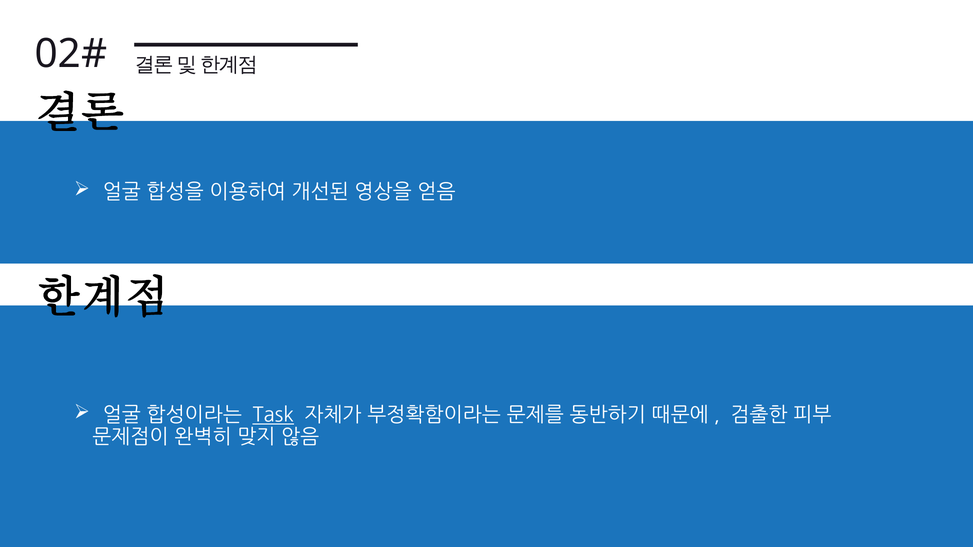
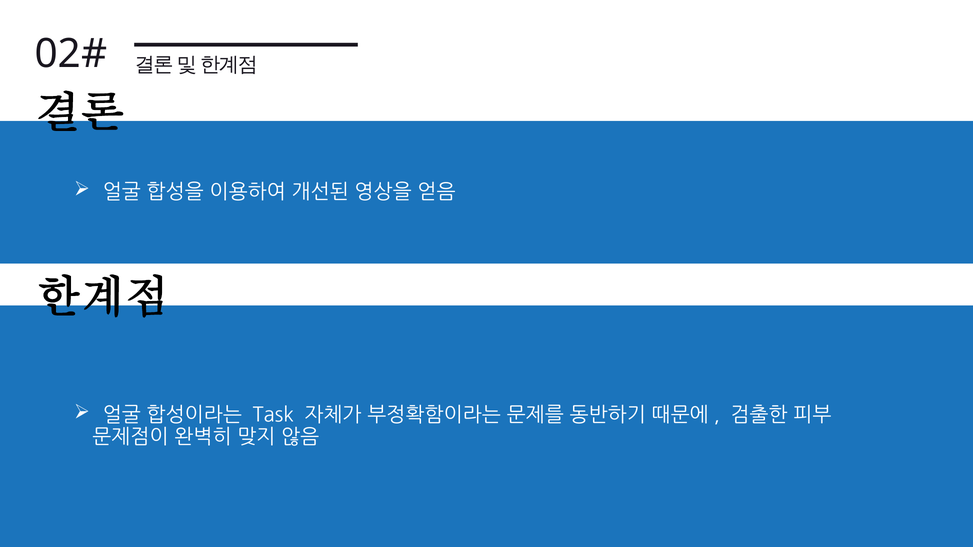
Task underline: present -> none (273, 415)
